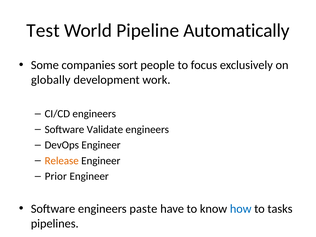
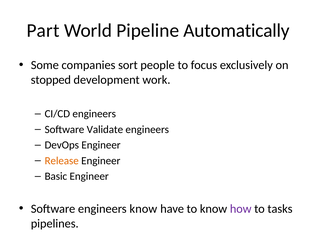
Test: Test -> Part (43, 31)
globally: globally -> stopped (51, 80)
Prior: Prior -> Basic (56, 176)
engineers paste: paste -> know (143, 209)
how colour: blue -> purple (241, 209)
